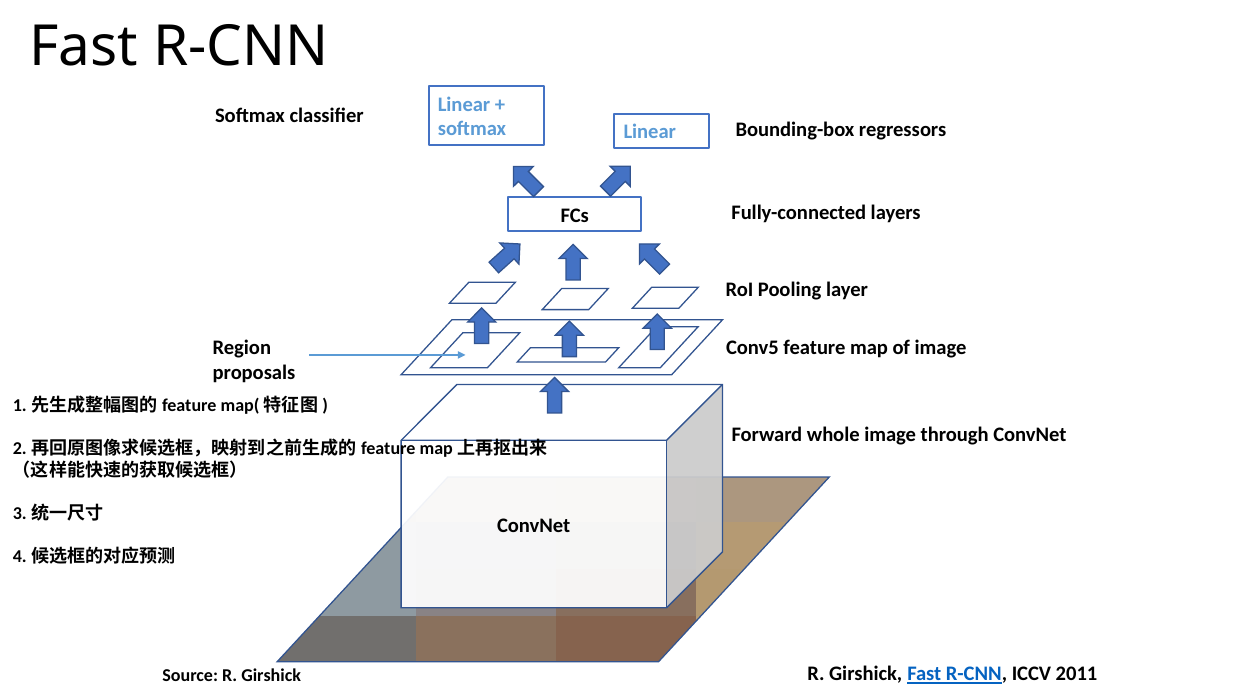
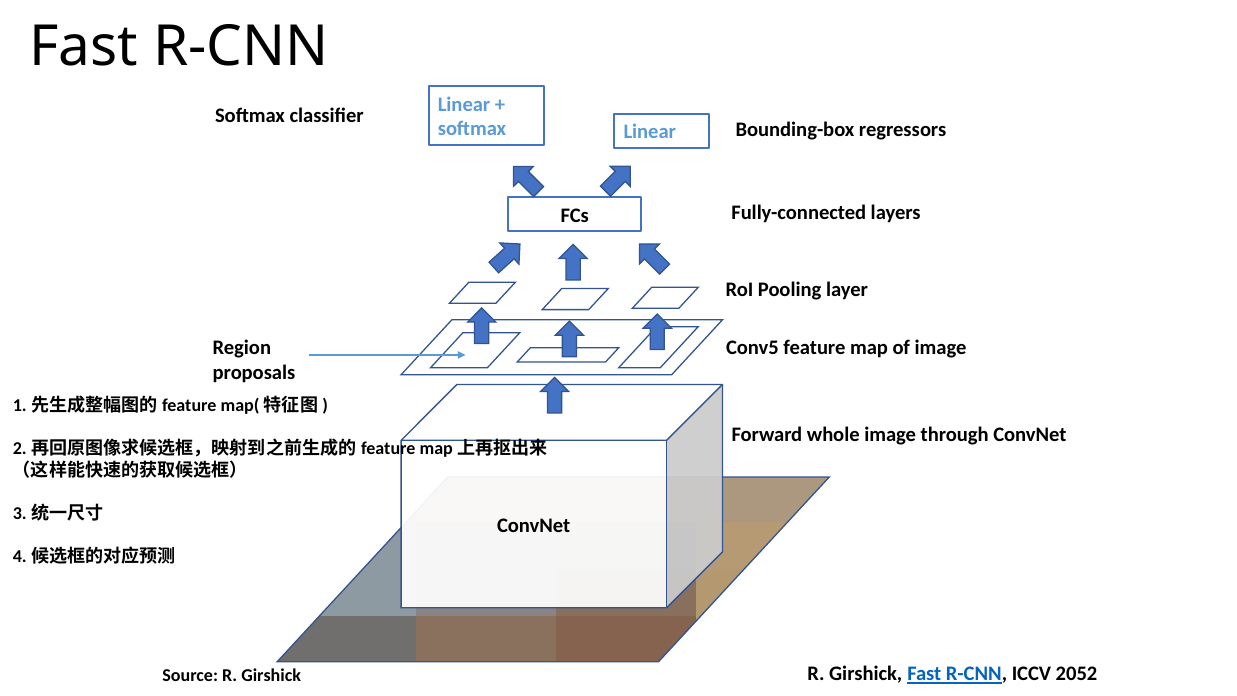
2011: 2011 -> 2052 (1077, 674)
